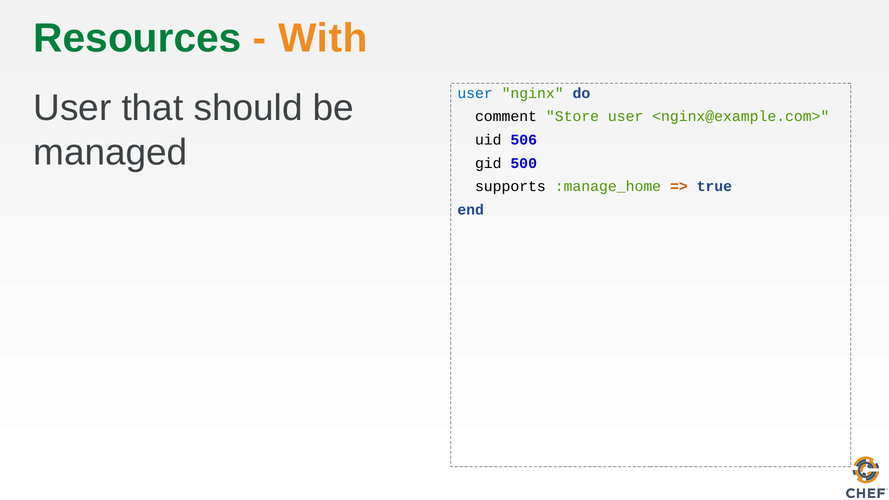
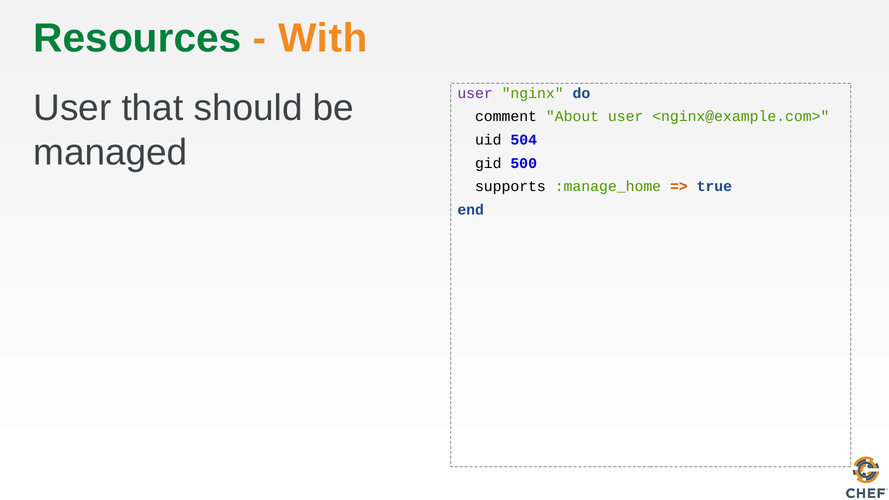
user colour: blue -> purple (475, 93)
Store: Store -> About (573, 117)
506: 506 -> 504 (524, 140)
